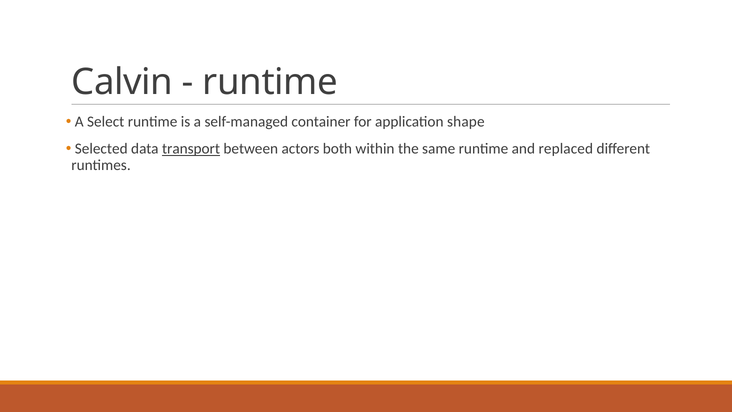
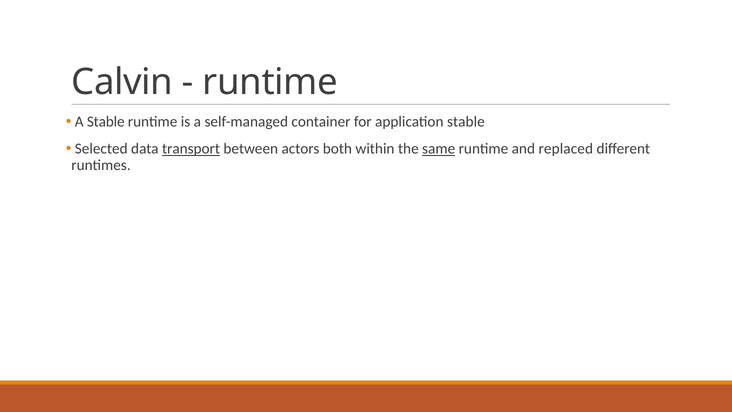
A Select: Select -> Stable (106, 122)
application shape: shape -> stable (466, 122)
same underline: none -> present (439, 149)
